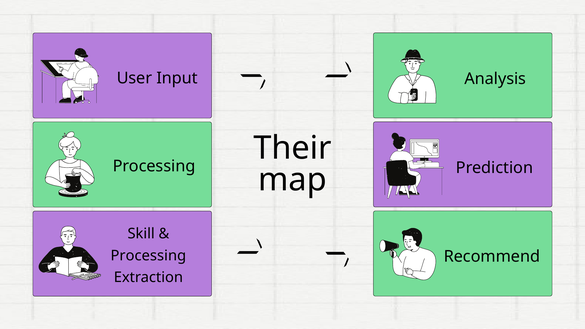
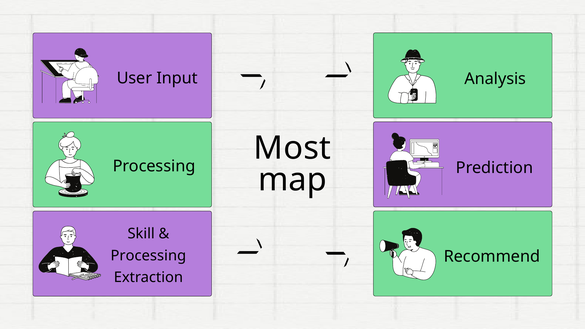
Their: Their -> Most (292, 148)
